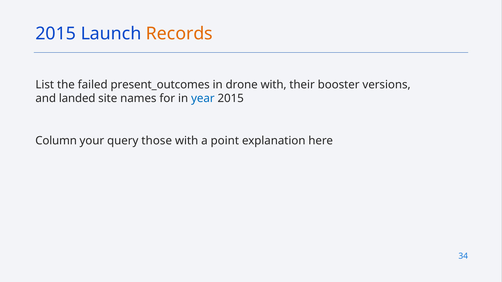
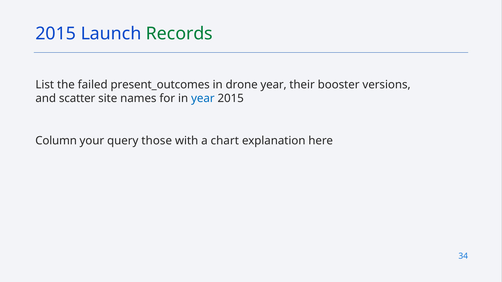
Records colour: orange -> green (179, 34)
drone with: with -> year (274, 85)
landed: landed -> scatter (77, 99)
point: point -> chart (225, 141)
